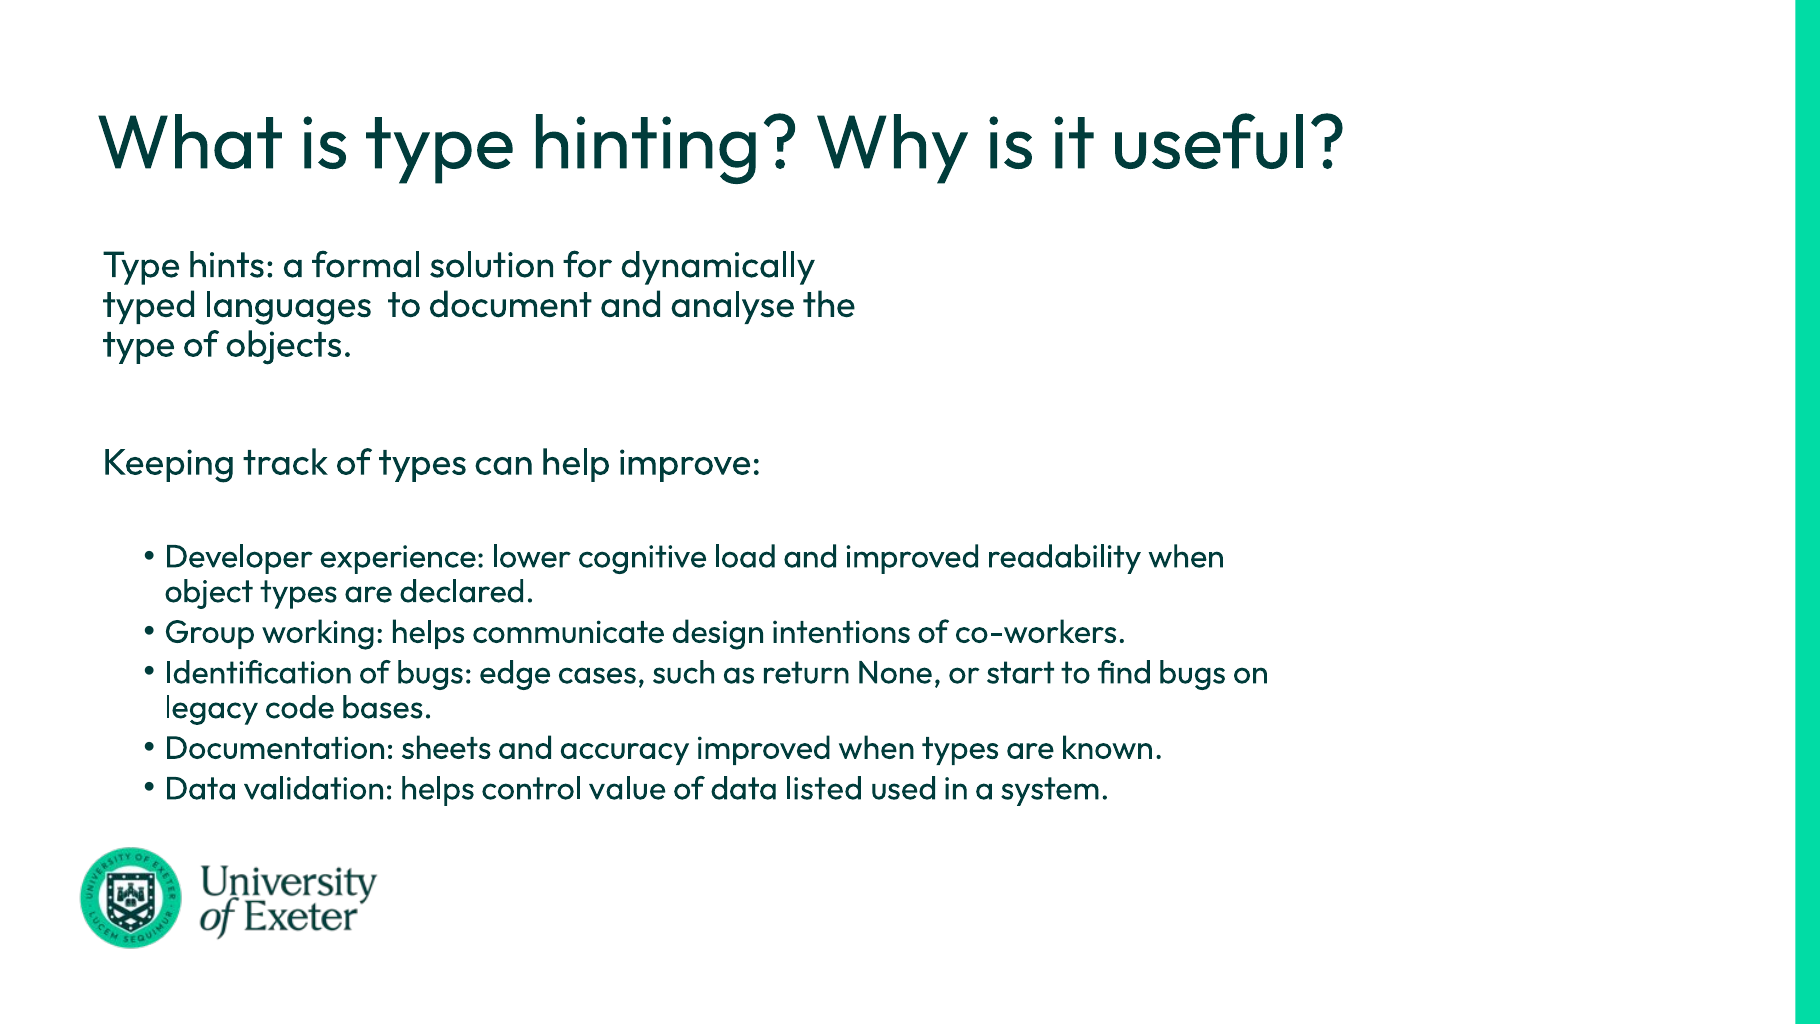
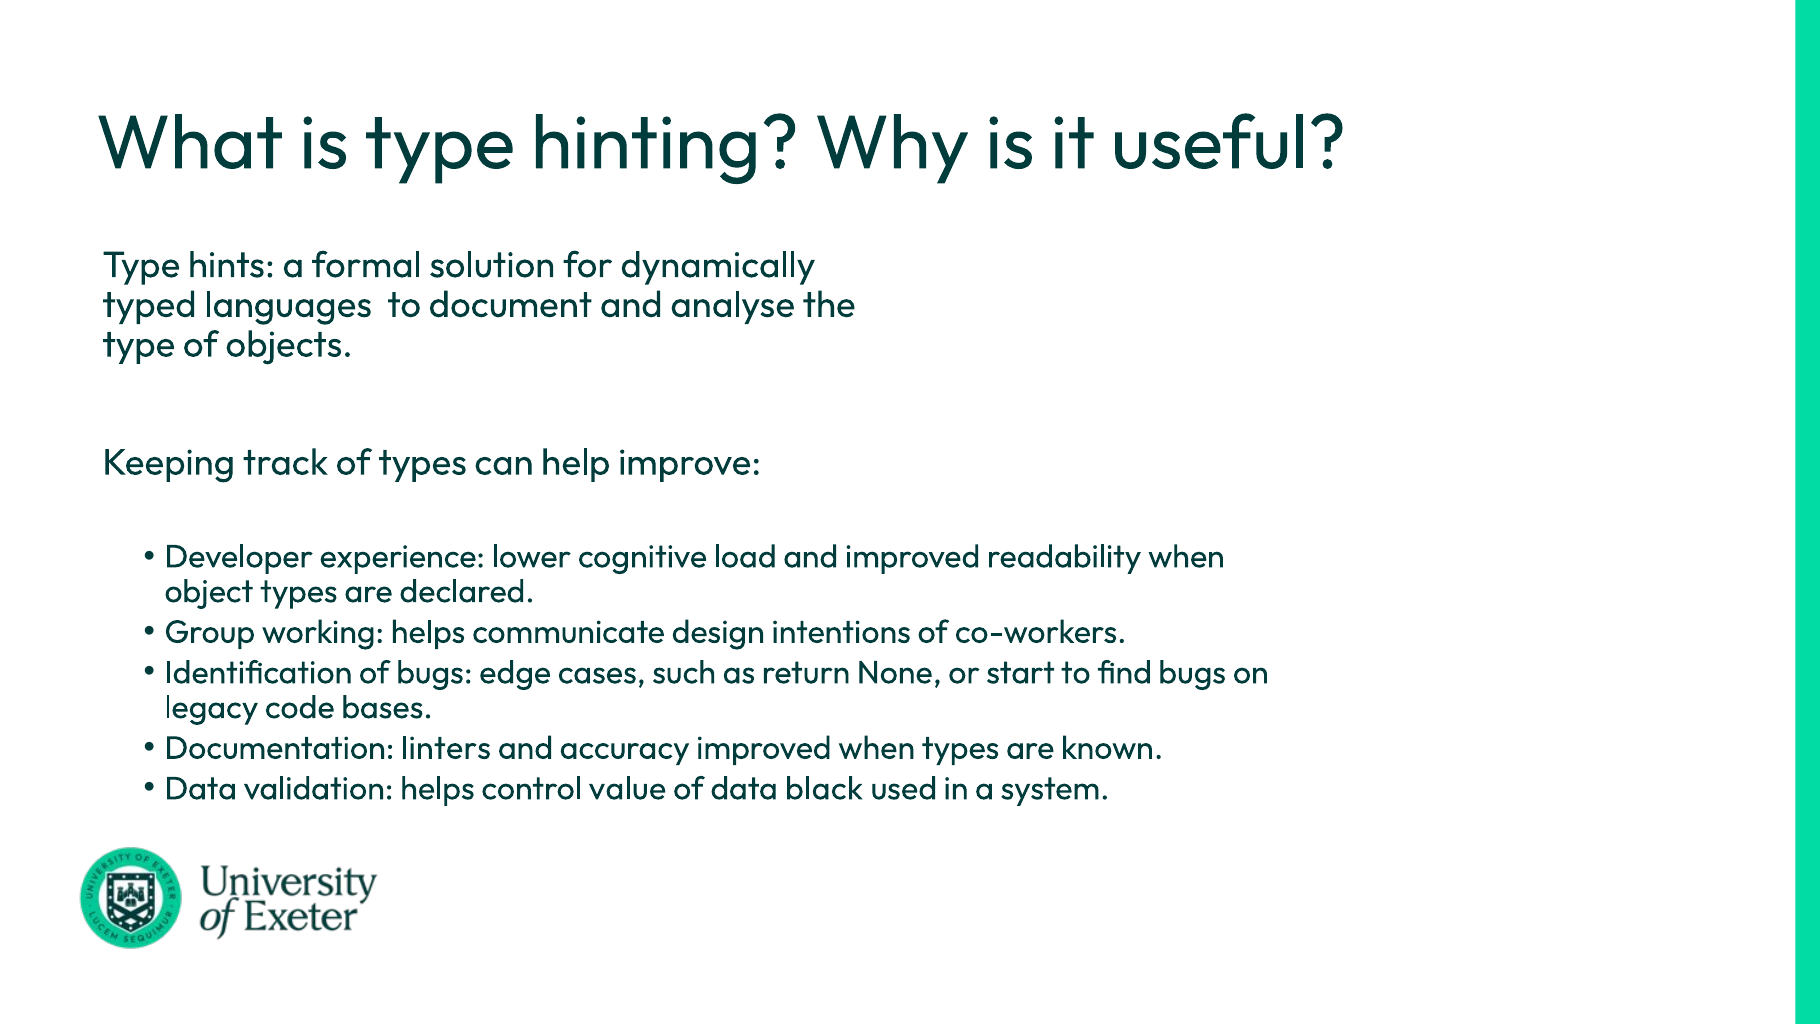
sheets: sheets -> linters (446, 748)
listed: listed -> black (824, 788)
